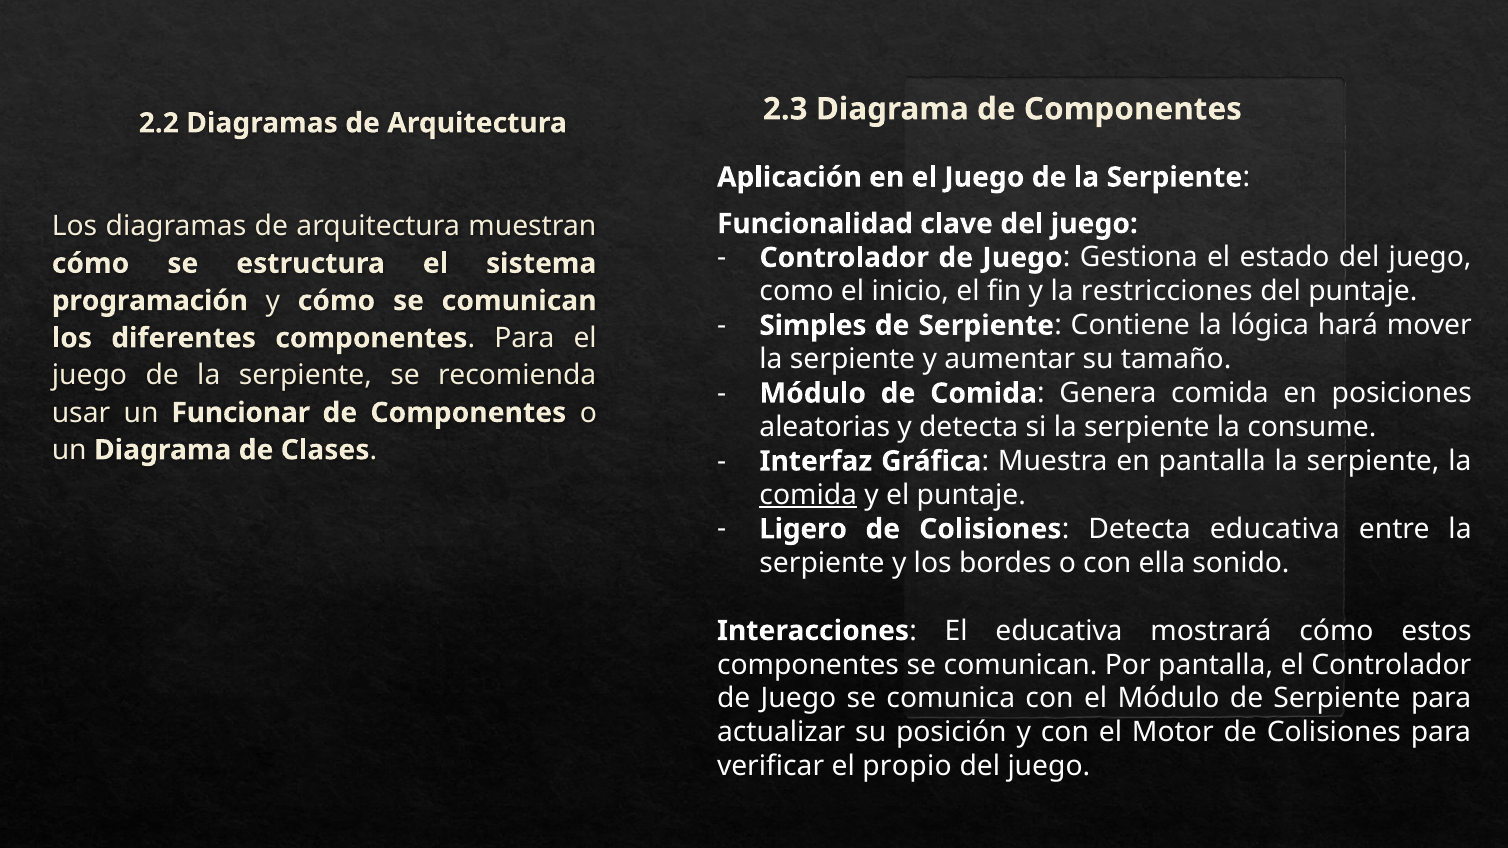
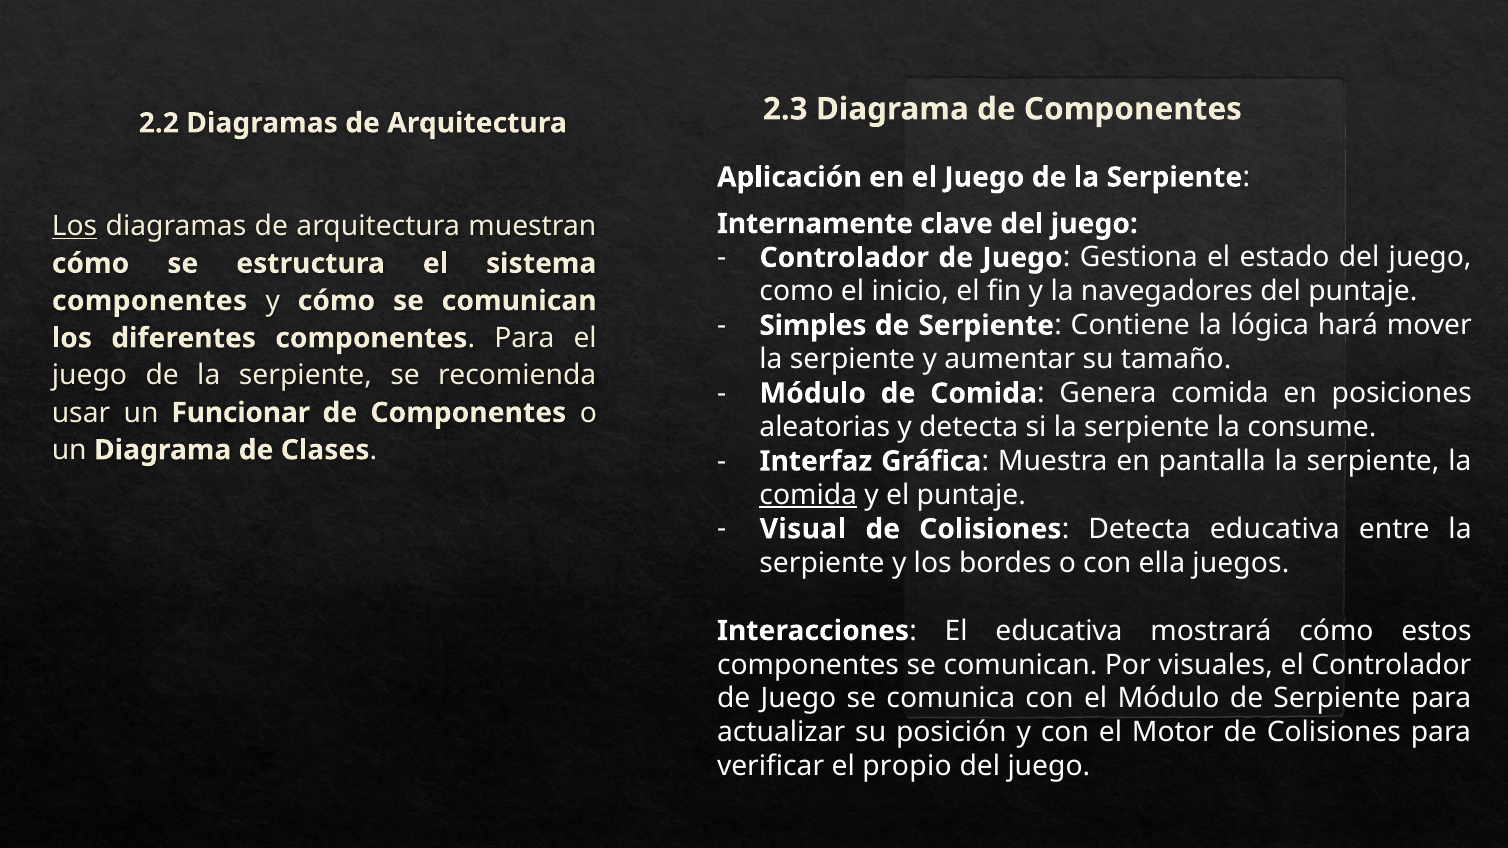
Los underline: none -> present (75, 226)
Funcionalidad: Funcionalidad -> Internamente (815, 224)
restricciones: restricciones -> navegadores (1167, 292)
programación: programación -> componentes (150, 301)
Ligero: Ligero -> Visual (803, 529)
sonido: sonido -> juegos (1241, 563)
Por pantalla: pantalla -> visuales (1216, 665)
